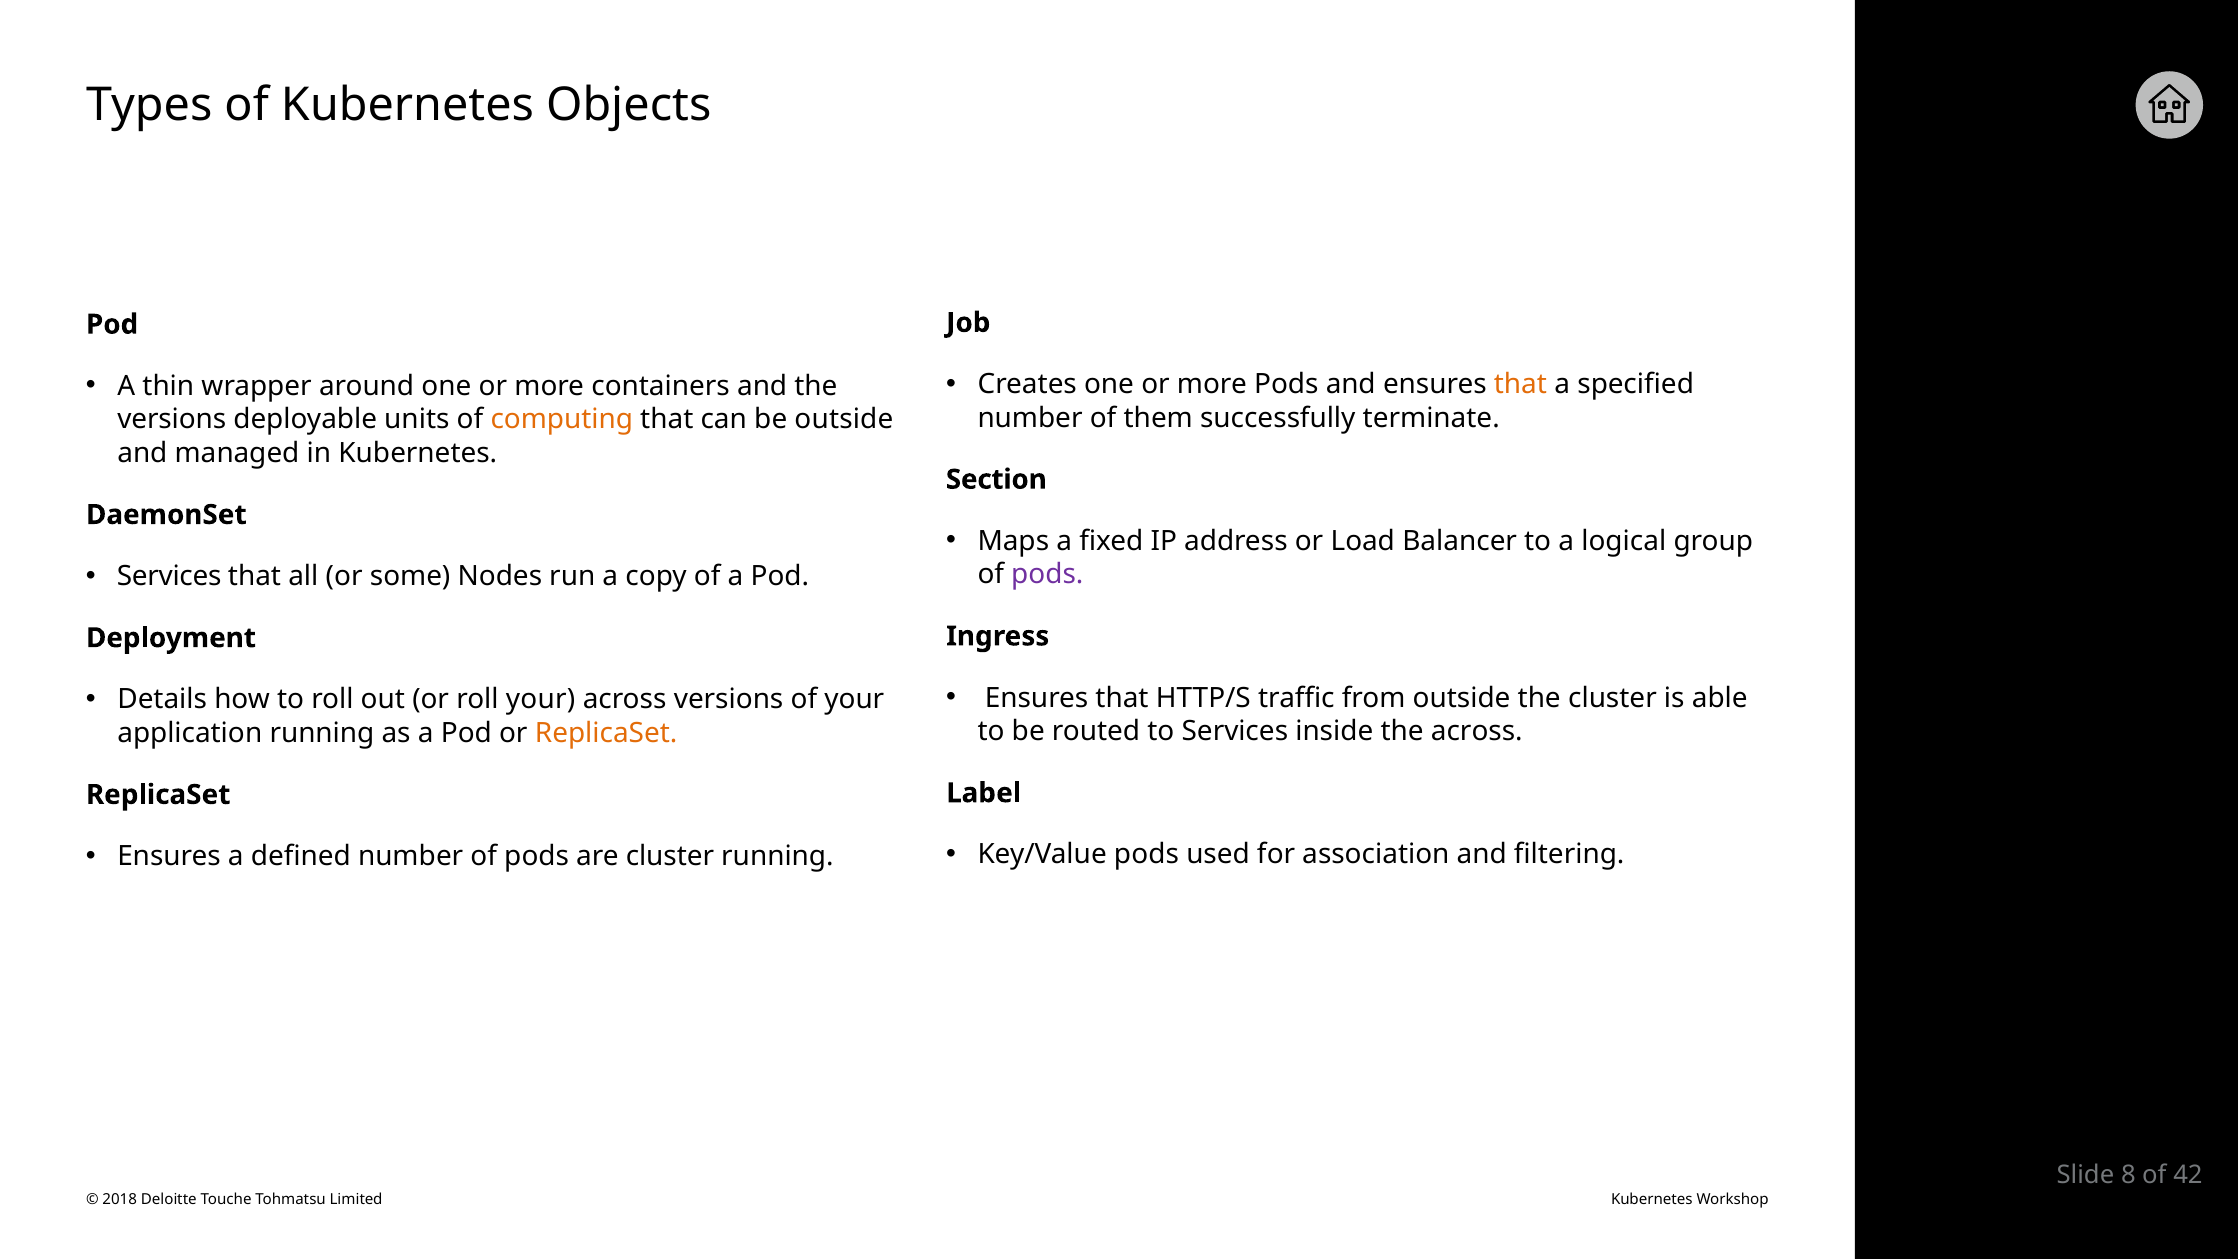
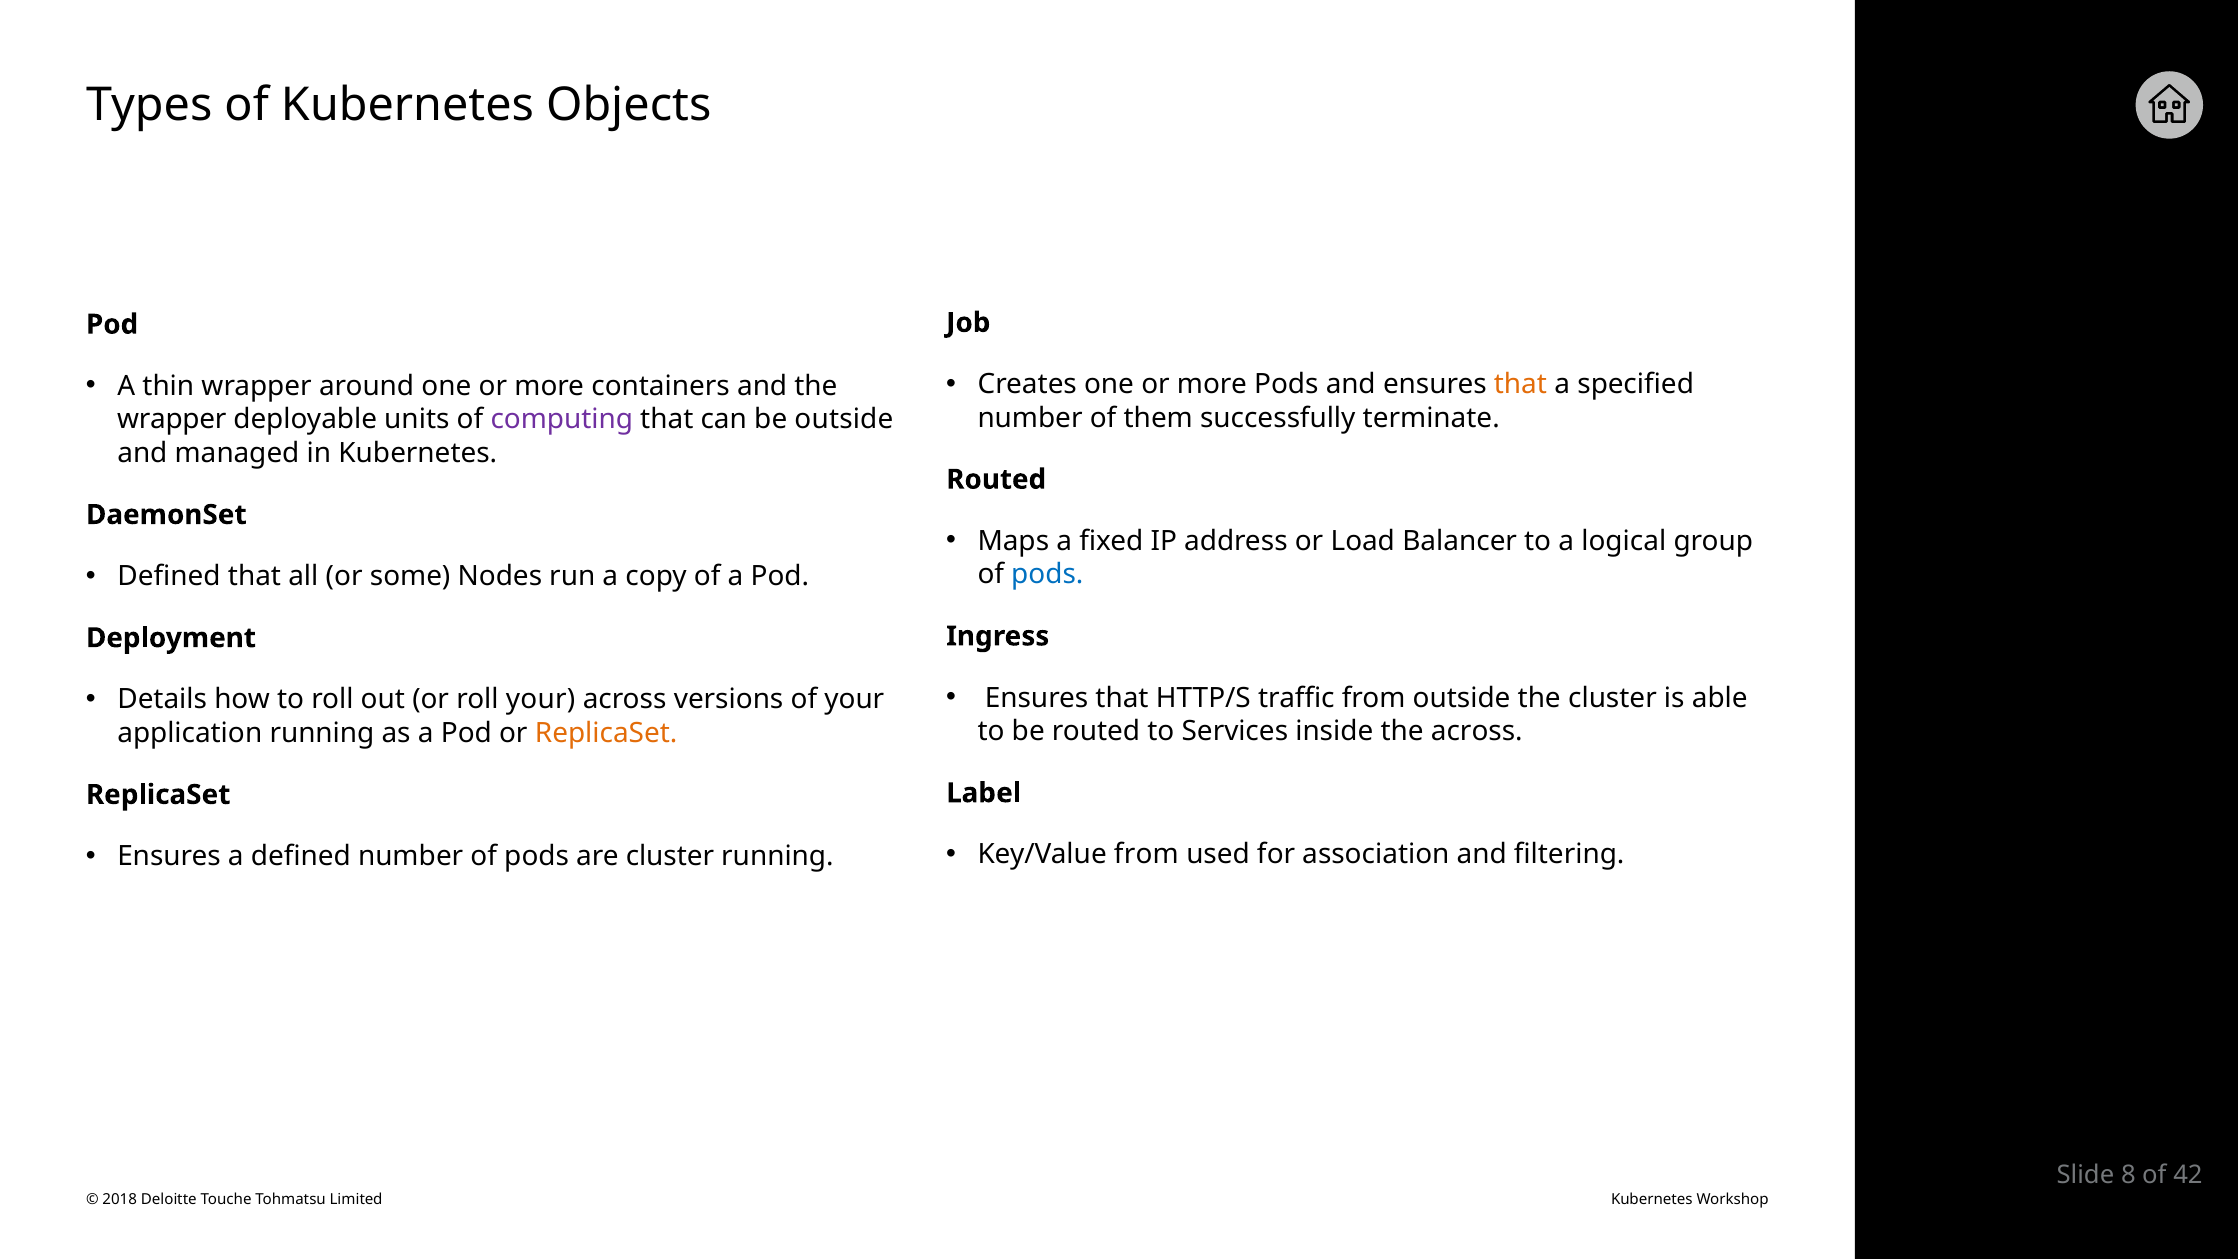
versions: versions -> wrapper (172, 420)
computing colour: orange -> purple (562, 420)
Section: Section -> Routed (996, 479)
Services: Services -> Defined (169, 576)
pods colour: purple -> blue (1047, 575)
Key/Value pods: pods -> from (1146, 855)
